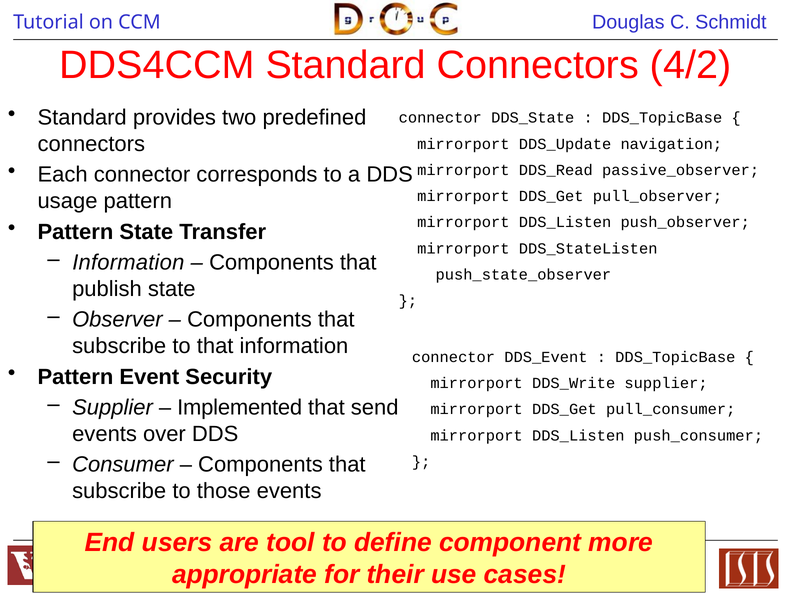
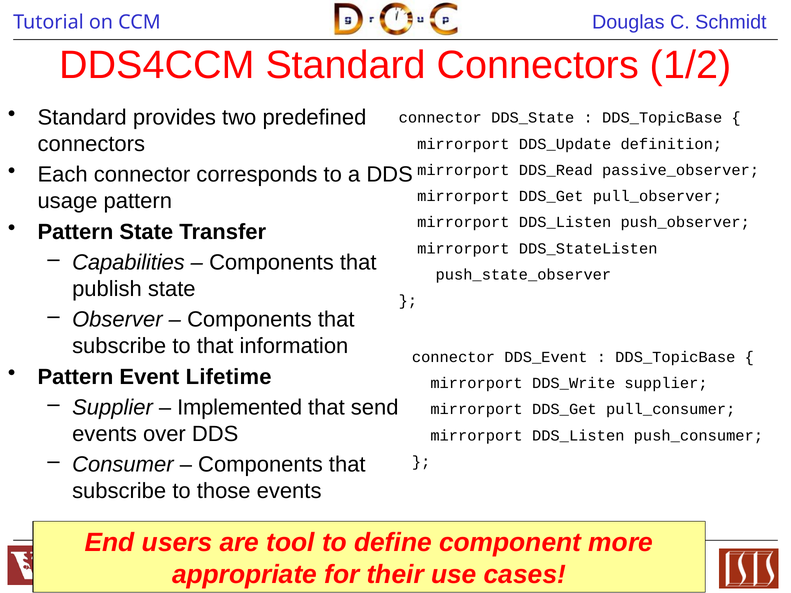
4/2: 4/2 -> 1/2 (691, 65)
navigation: navigation -> definition (671, 144)
Information: Information -> Capabilities (128, 263)
Security: Security -> Lifetime (229, 377)
